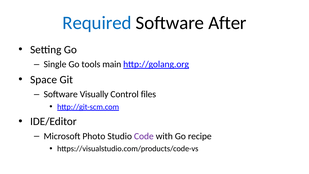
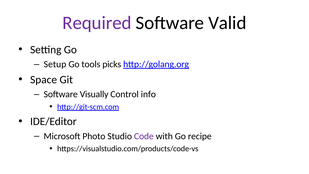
Required colour: blue -> purple (97, 23)
After: After -> Valid (227, 23)
Single: Single -> Setup (55, 64)
main: main -> picks (112, 64)
files: files -> info (148, 94)
